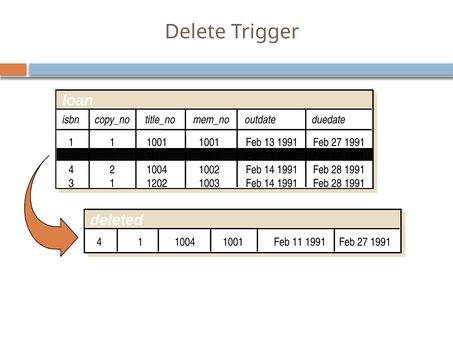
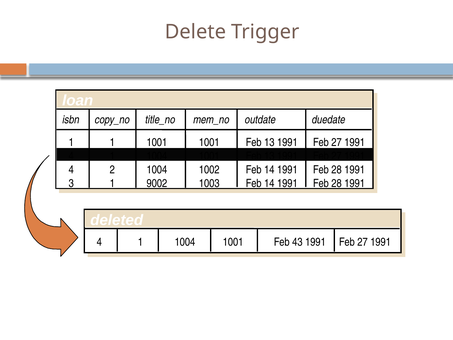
1202: 1202 -> 9002 (157, 183)
11: 11 -> 43 (297, 242)
